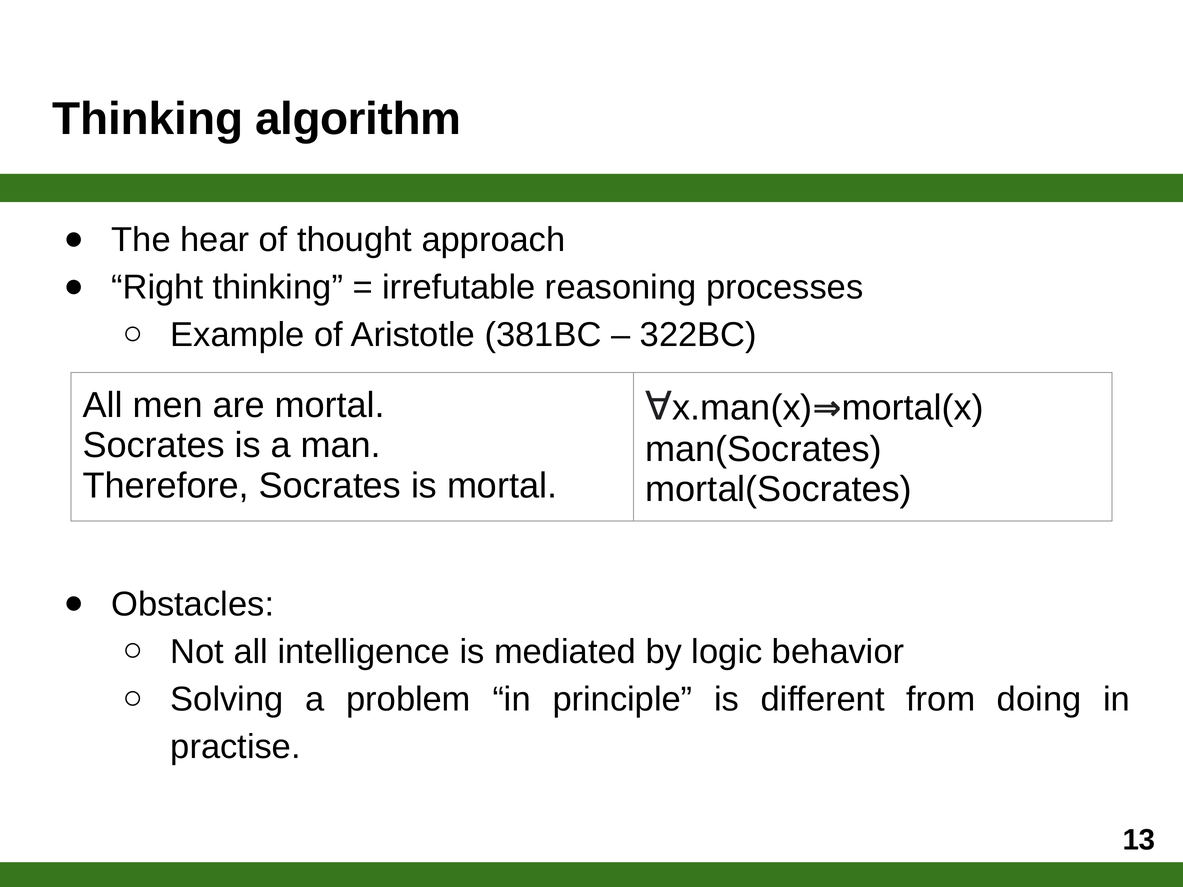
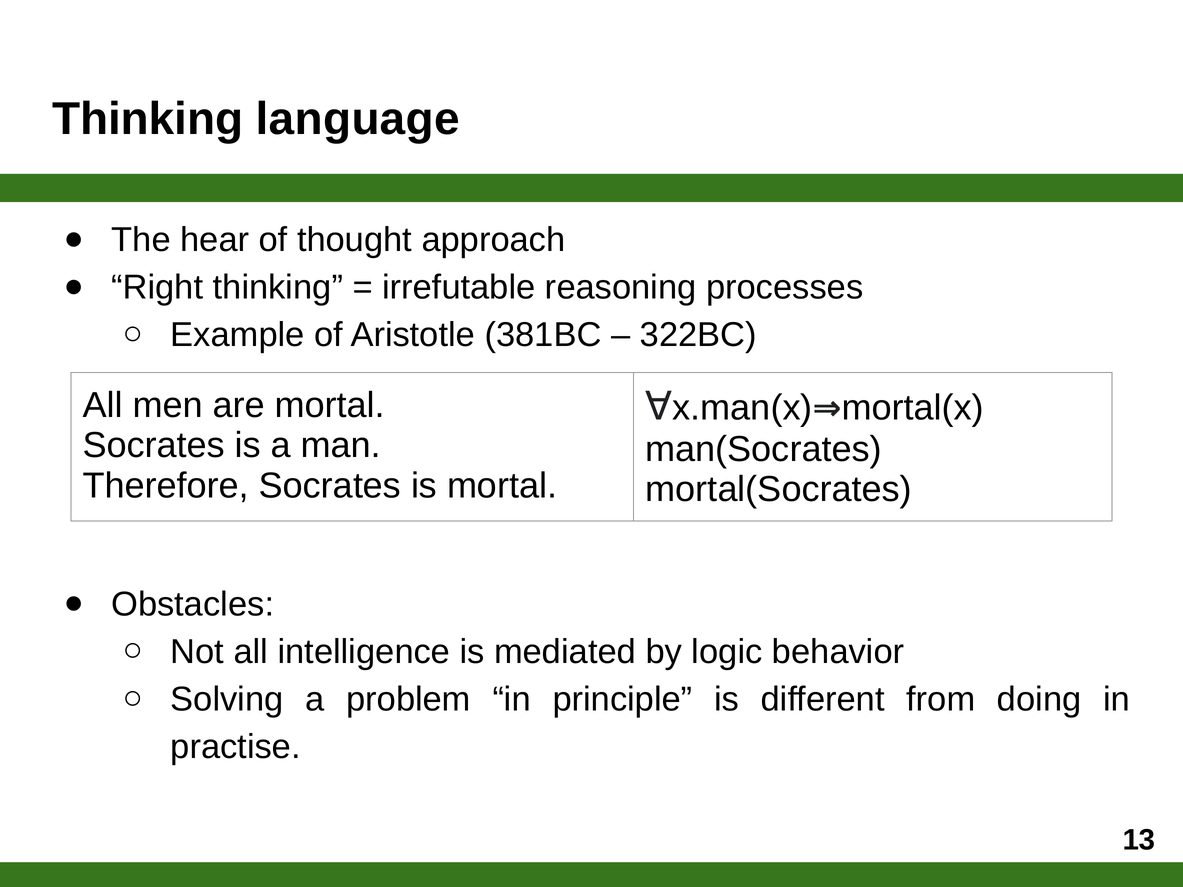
algorithm: algorithm -> language (358, 119)
